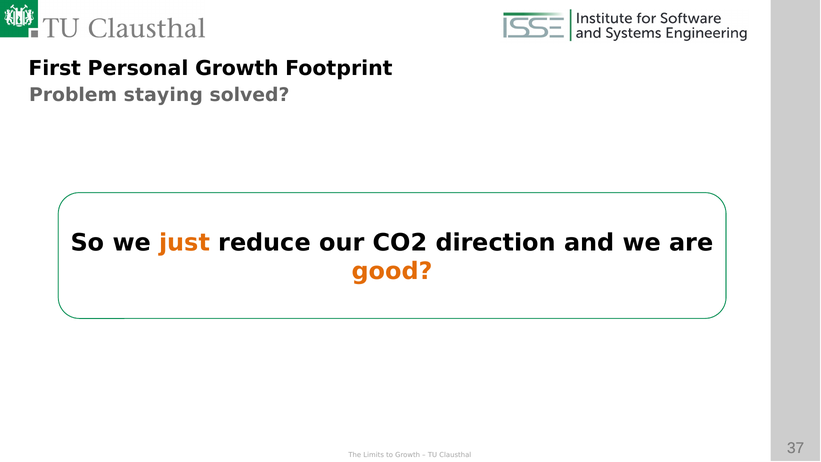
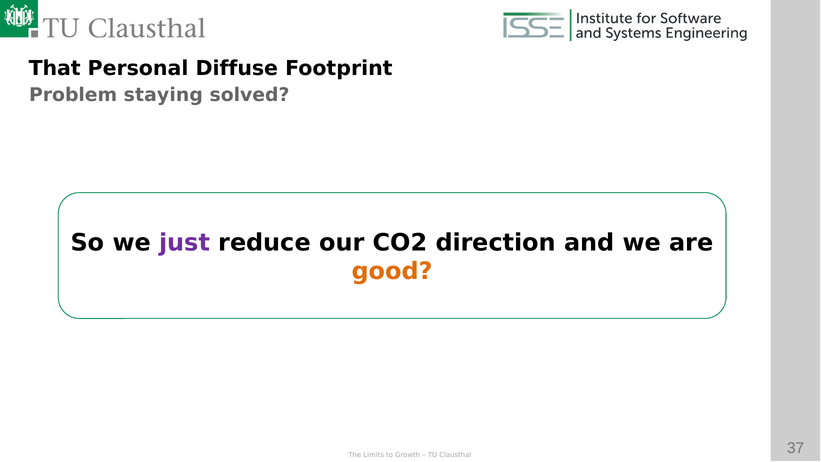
First: First -> That (55, 68)
Personal Growth: Growth -> Diffuse (237, 68)
just colour: orange -> purple (185, 243)
